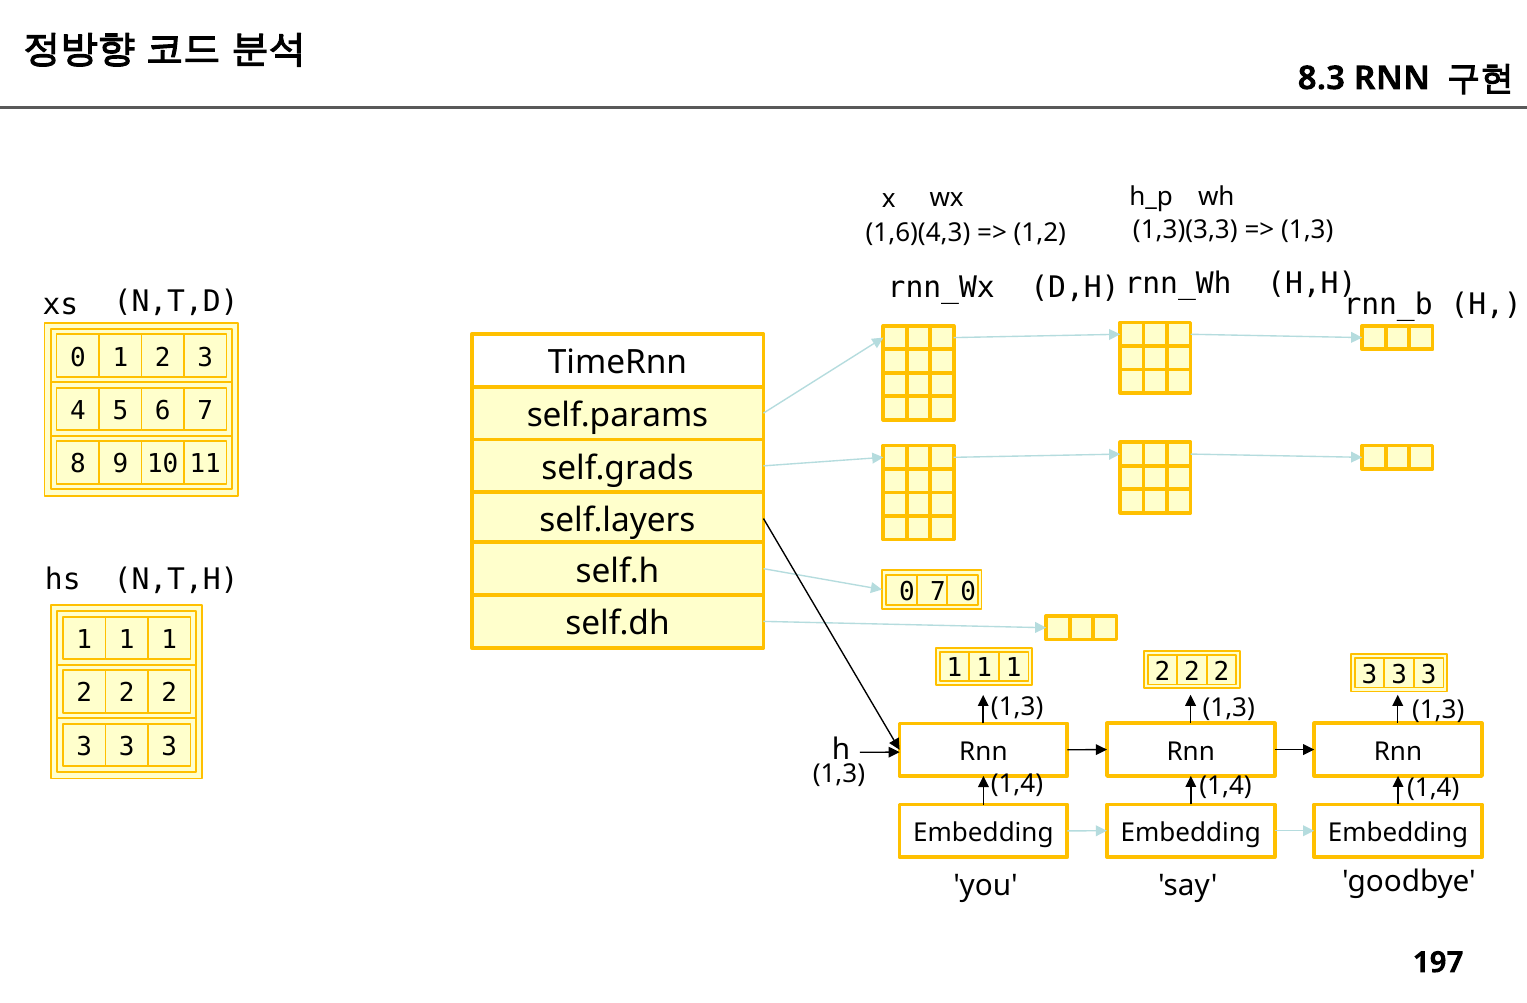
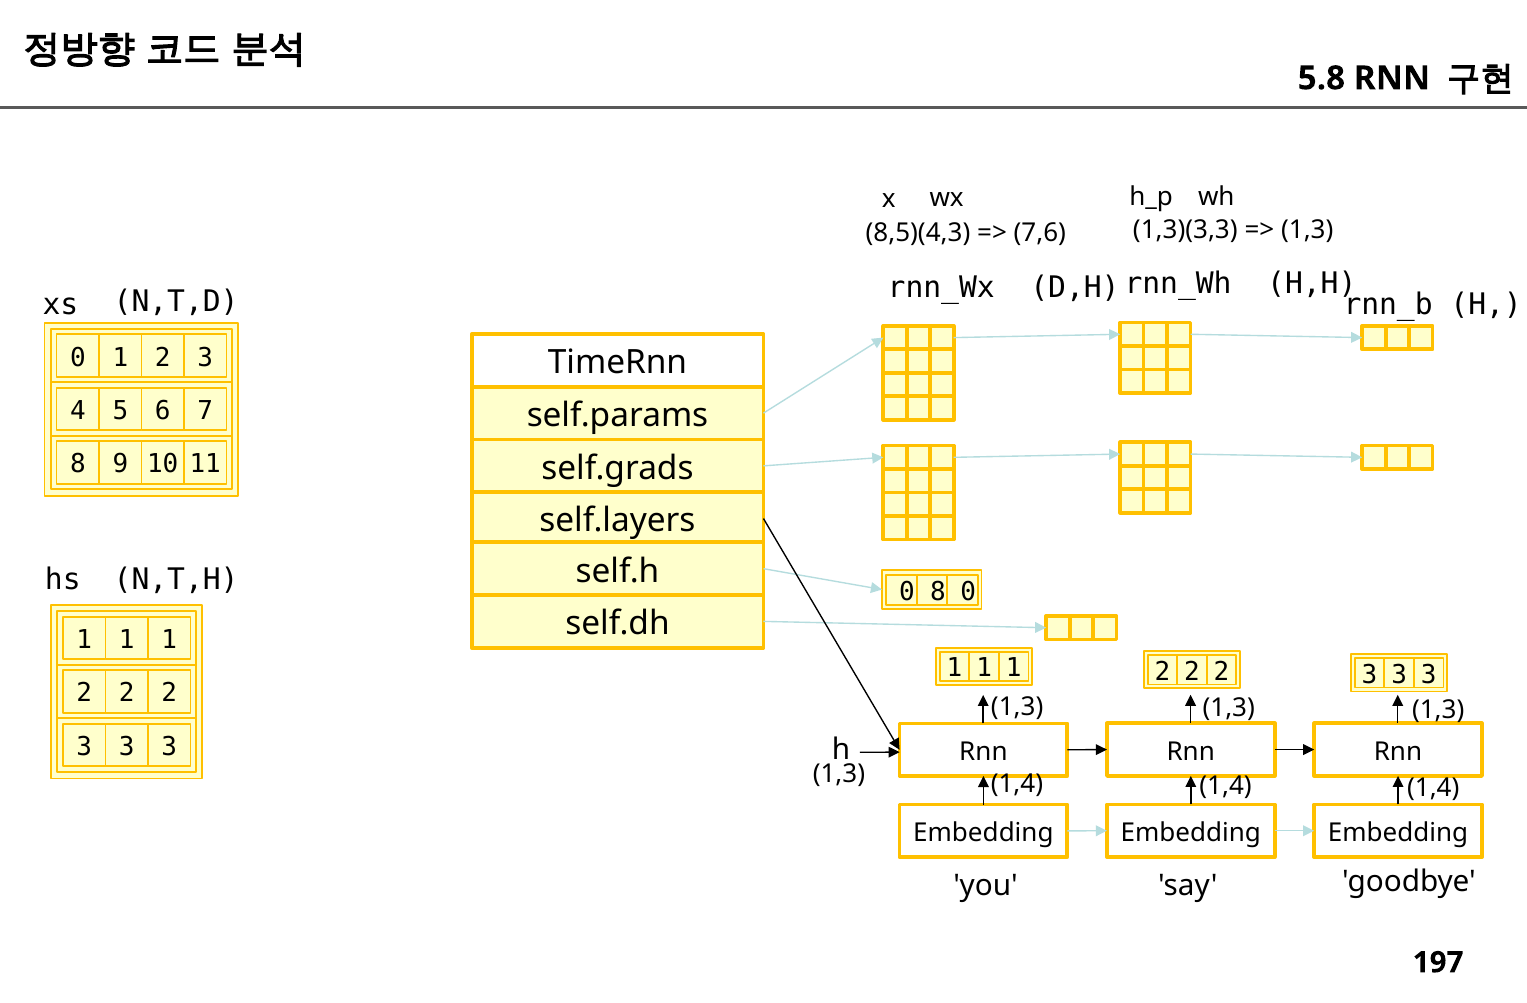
8.3: 8.3 -> 5.8 (1321, 78)
1,6)(4,3: 1,6)(4,3 -> 8,5)(4,3 (918, 233)
1,2: 1,2 -> 7,6 (1040, 233)
0 7: 7 -> 8 (938, 592)
